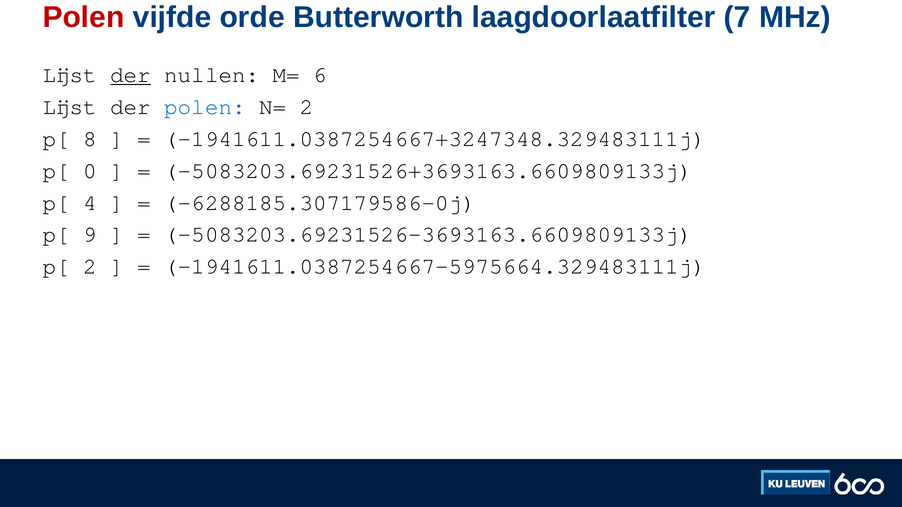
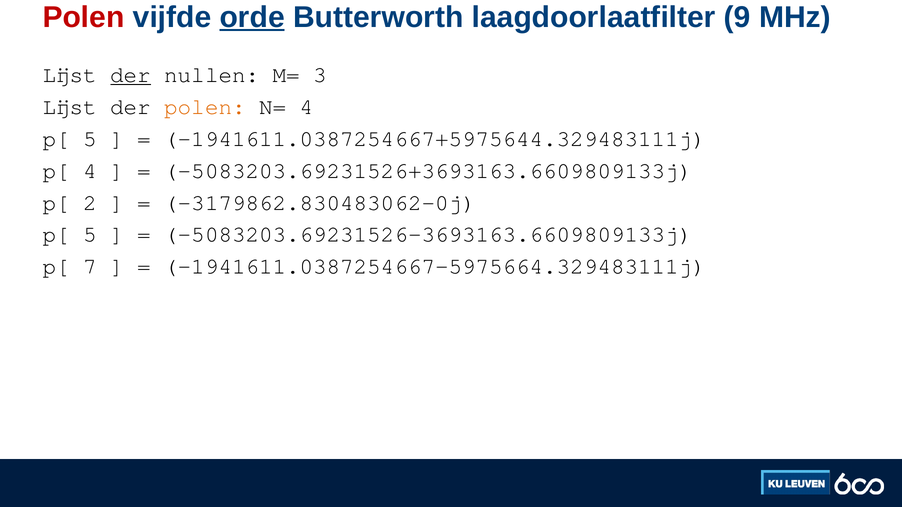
orde underline: none -> present (252, 17)
7: 7 -> 9 (737, 17)
6: 6 -> 3 (320, 75)
polen colour: blue -> orange (205, 107)
N= 2: 2 -> 4 (307, 107)
8: 8 -> 5 (90, 139)
-1941611.0387254667+3247348.329483111j: -1941611.0387254667+3247348.329483111j -> -1941611.0387254667+5975644.329483111j (435, 139)
p[ 0: 0 -> 4 (90, 171)
4: 4 -> 2 (90, 203)
-6288185.307179586-0j: -6288185.307179586-0j -> -3179862.830483062-0j (320, 203)
9: 9 -> 5 (90, 235)
p[ 2: 2 -> 7 (90, 267)
